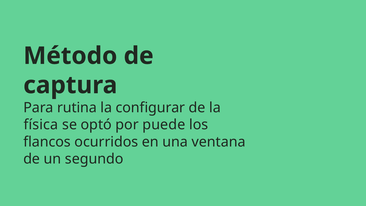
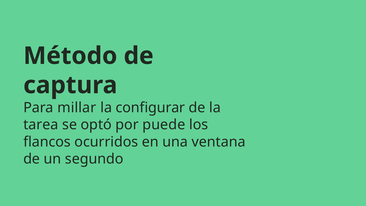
rutina: rutina -> millar (77, 108)
física: física -> tarea (41, 125)
